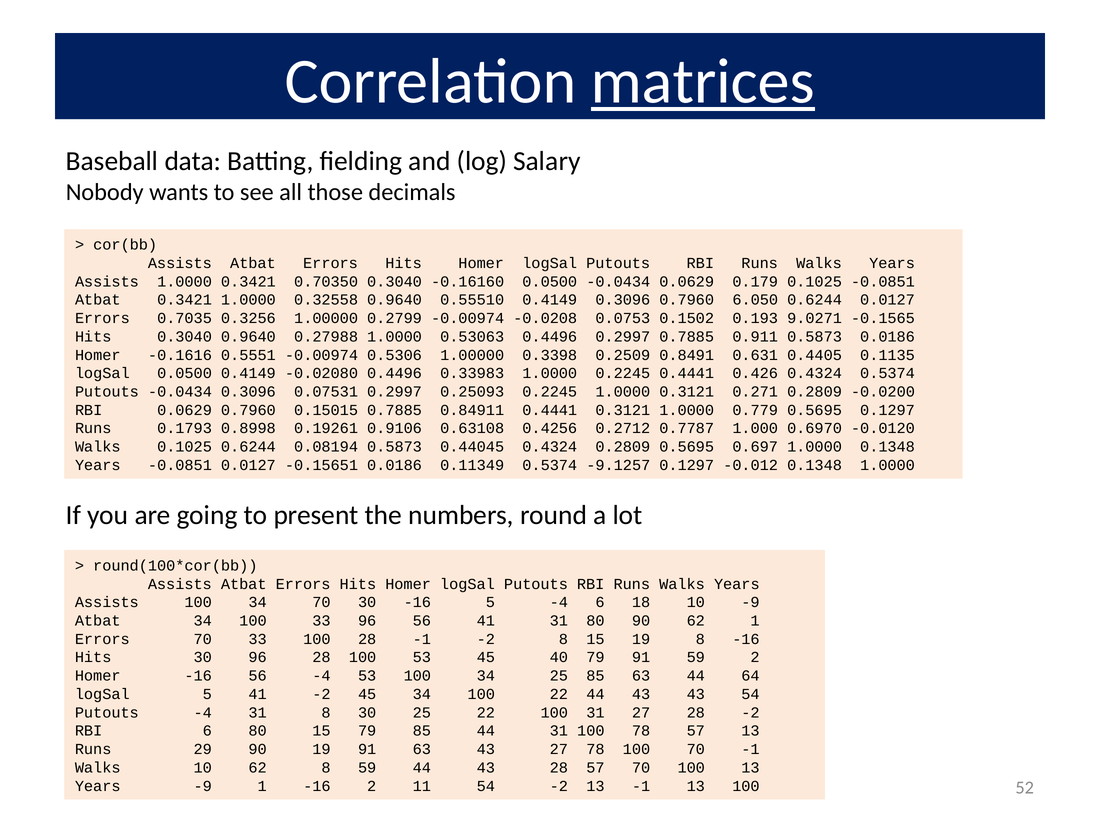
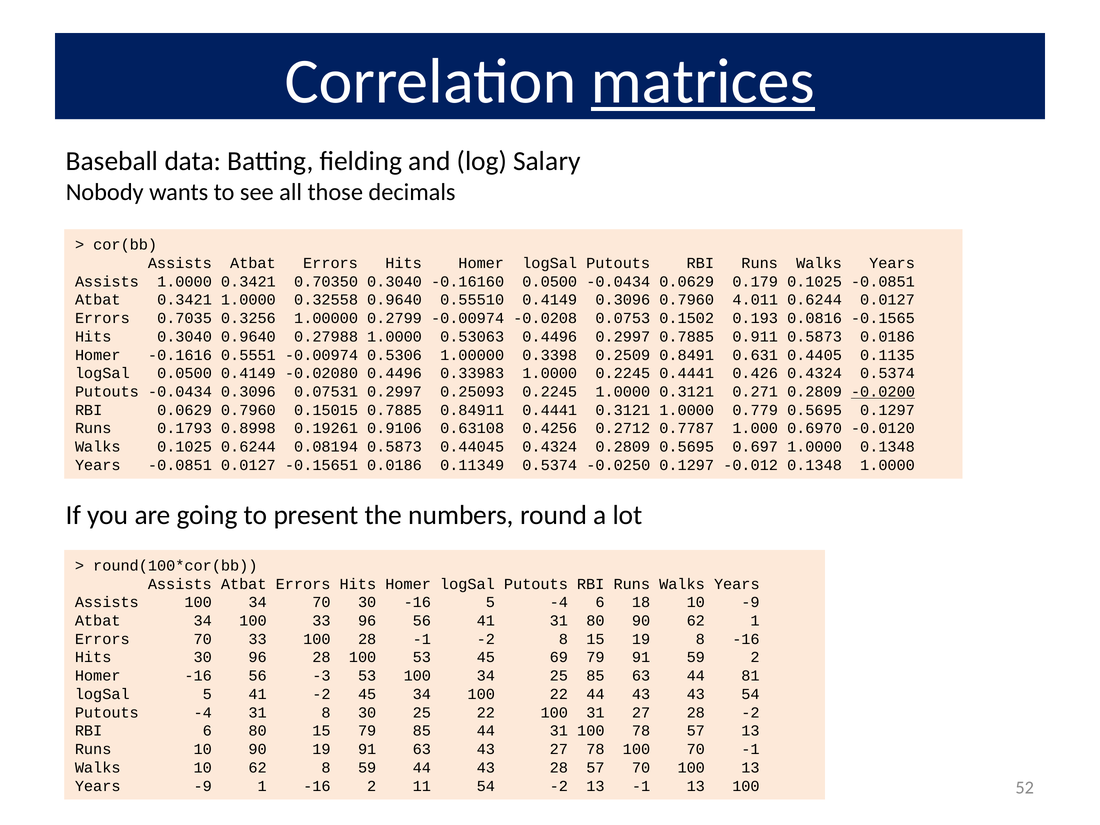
6.050: 6.050 -> 4.011 (755, 300)
9.0271: 9.0271 -> 0.0816 (815, 318)
-0.0200 underline: none -> present (883, 392)
-9.1257: -9.1257 -> -0.0250 (618, 465)
40: 40 -> 69 (559, 657)
56 -4: -4 -> -3 (321, 676)
64: 64 -> 81 (750, 676)
Runs 29: 29 -> 10 (203, 749)
